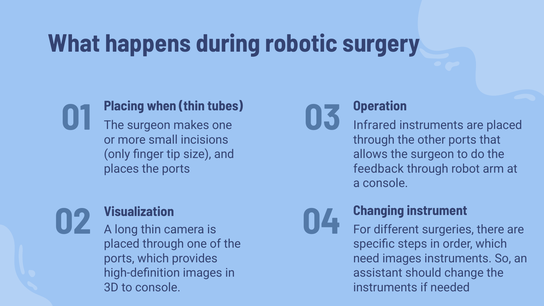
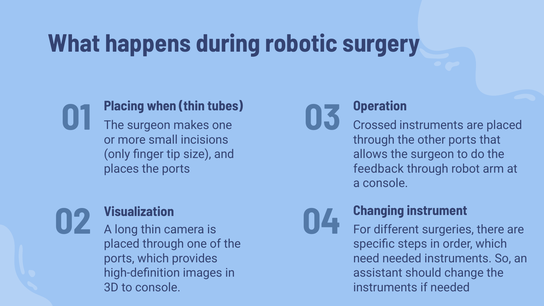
Infrared: Infrared -> Crossed (375, 125)
need images: images -> needed (402, 259)
